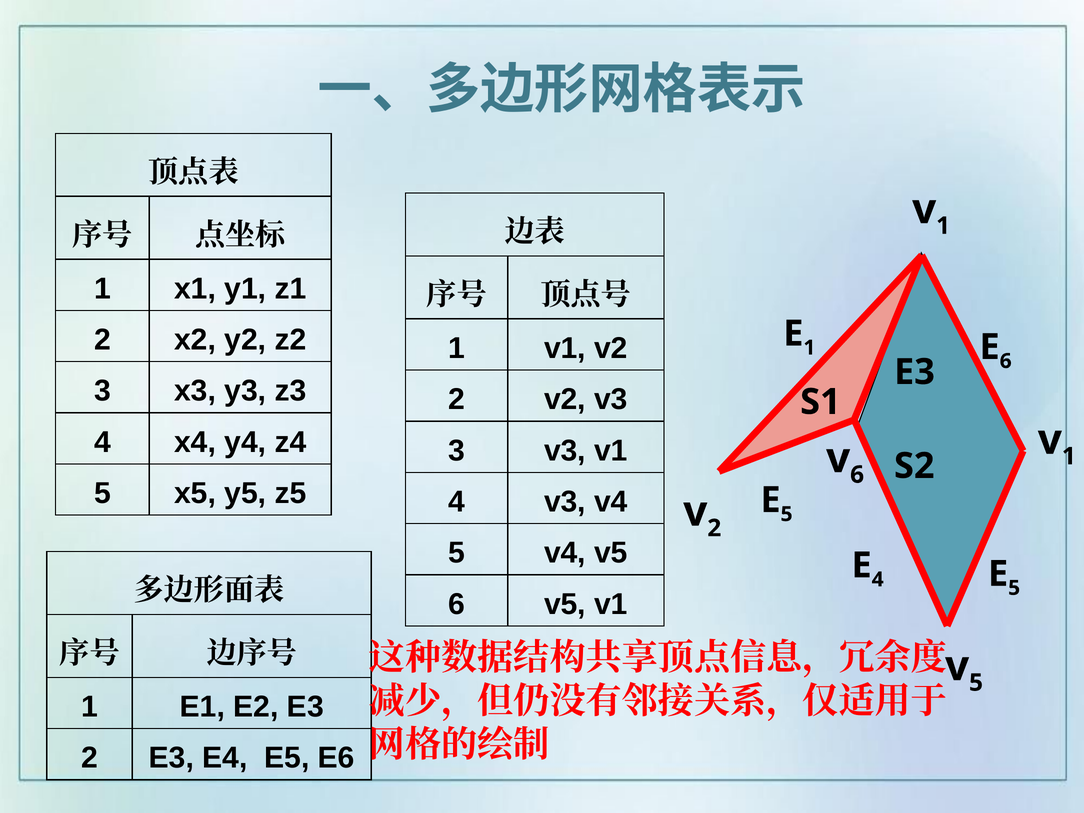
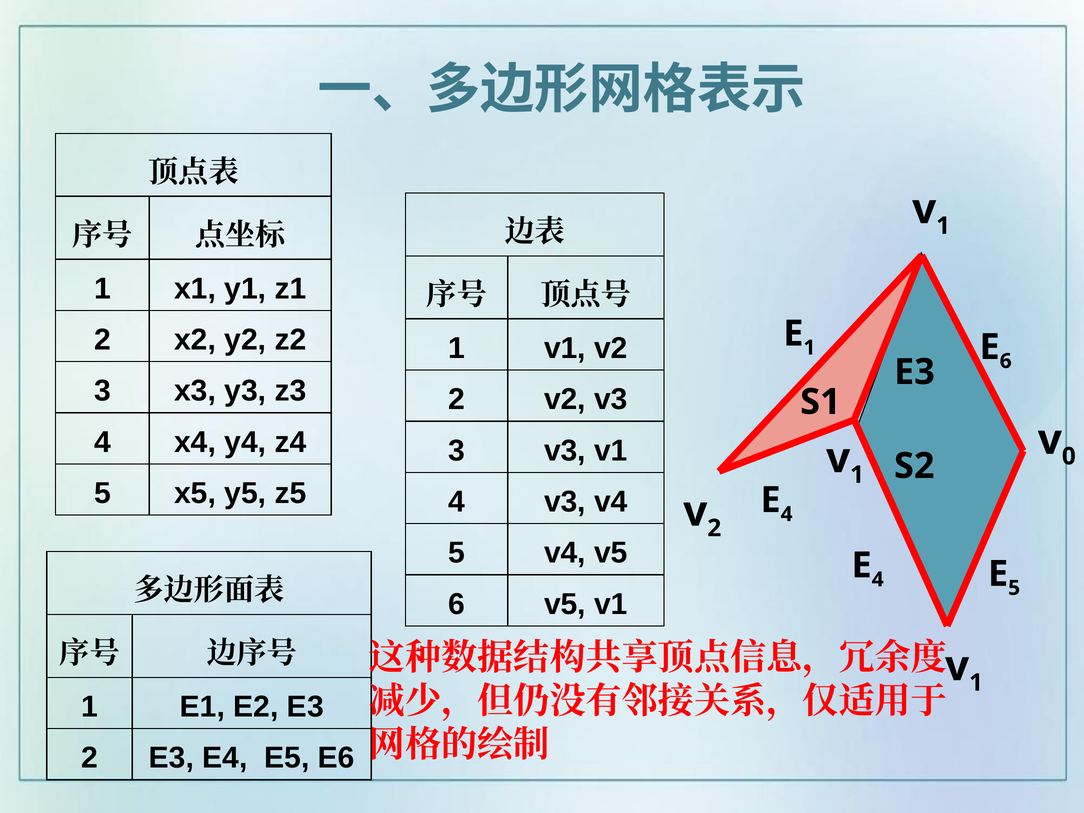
1: 1 -> 0 (1069, 456)
6: 6 -> 1 (857, 475)
5: 5 -> 4 (787, 514)
5: 5 -> 1 (976, 683)
